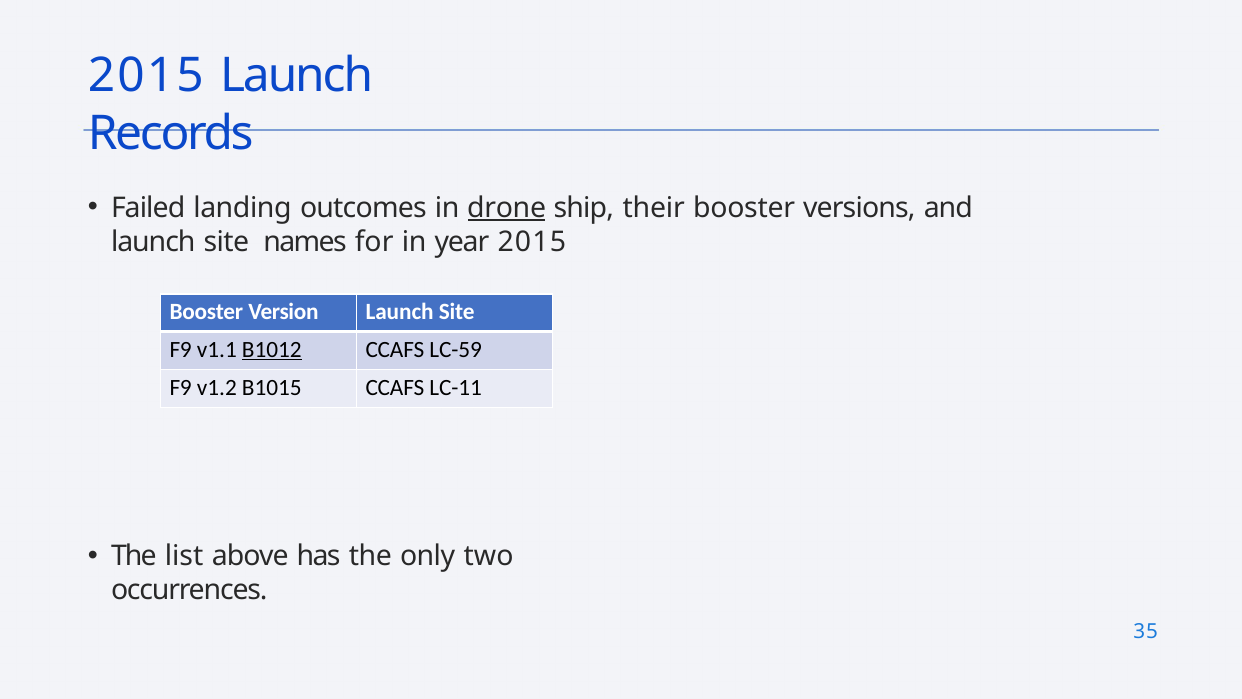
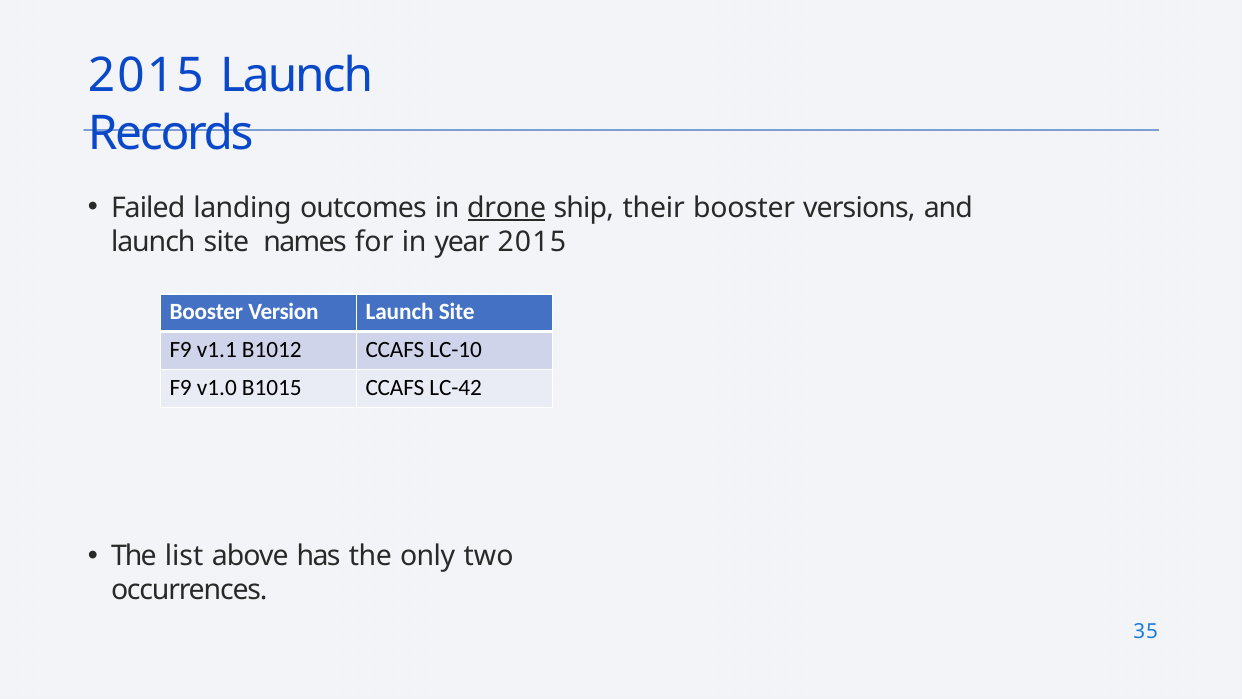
B1012 underline: present -> none (272, 350)
LC-59: LC-59 -> LC-10 (456, 350)
v1.2: v1.2 -> v1.0 (217, 387)
LC-11: LC-11 -> LC-42 (456, 387)
